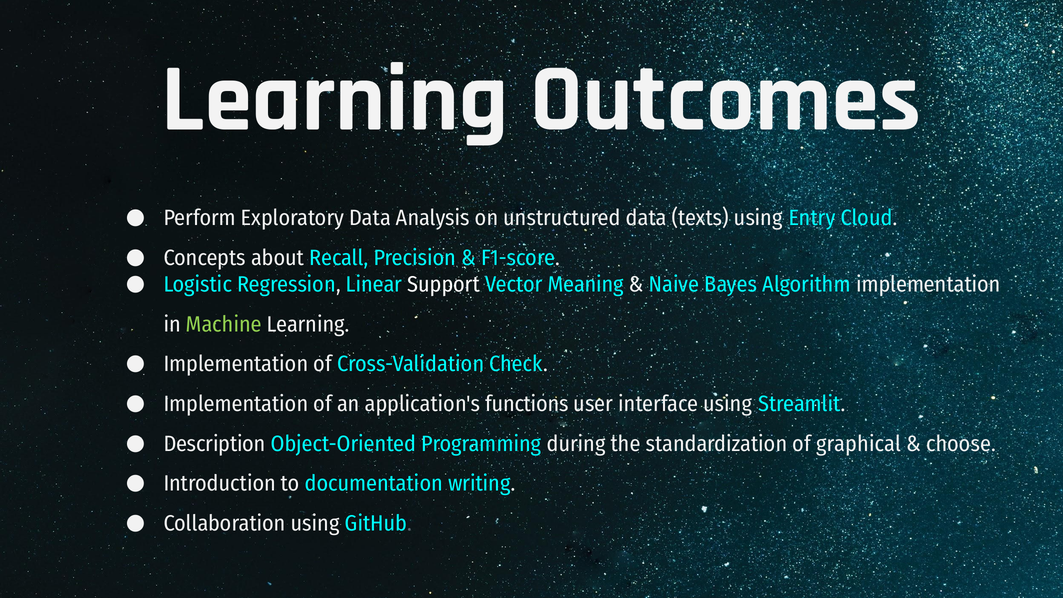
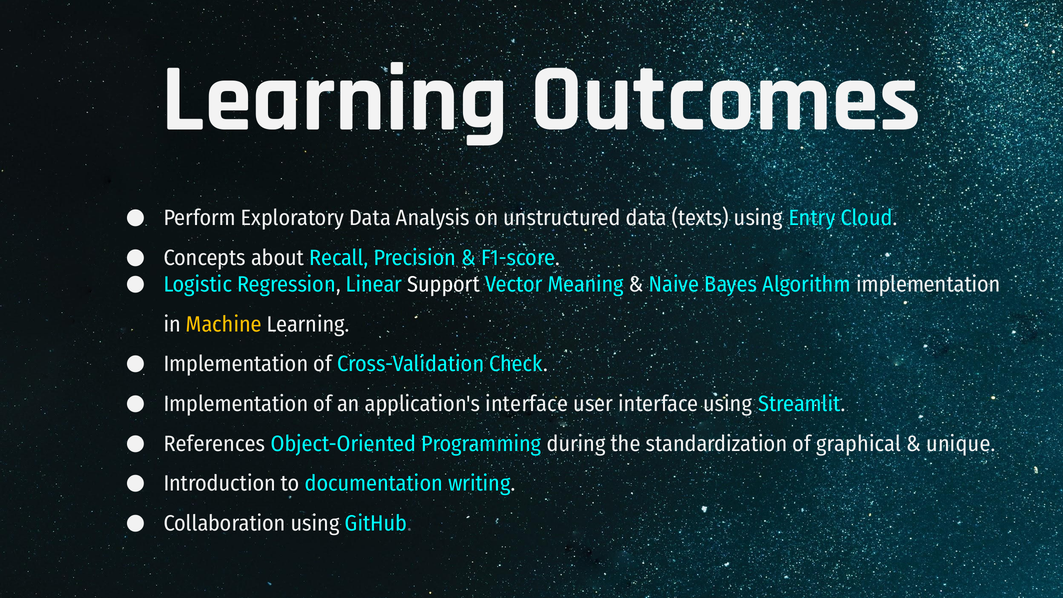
Machine colour: light green -> yellow (224, 324)
application's functions: functions -> interface (527, 404)
Description: Description -> References (214, 444)
choose: choose -> unique (961, 444)
